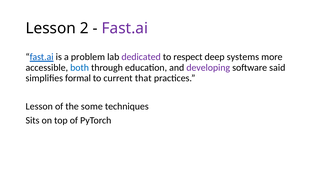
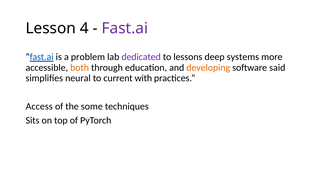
2: 2 -> 4 (84, 28)
respect: respect -> lessons (188, 57)
both colour: blue -> orange (80, 68)
developing colour: purple -> orange (208, 68)
formal: formal -> neural (78, 78)
that: that -> with (143, 78)
Lesson: Lesson -> Access (39, 106)
